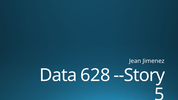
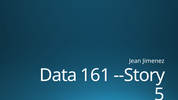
628: 628 -> 161 (95, 75)
